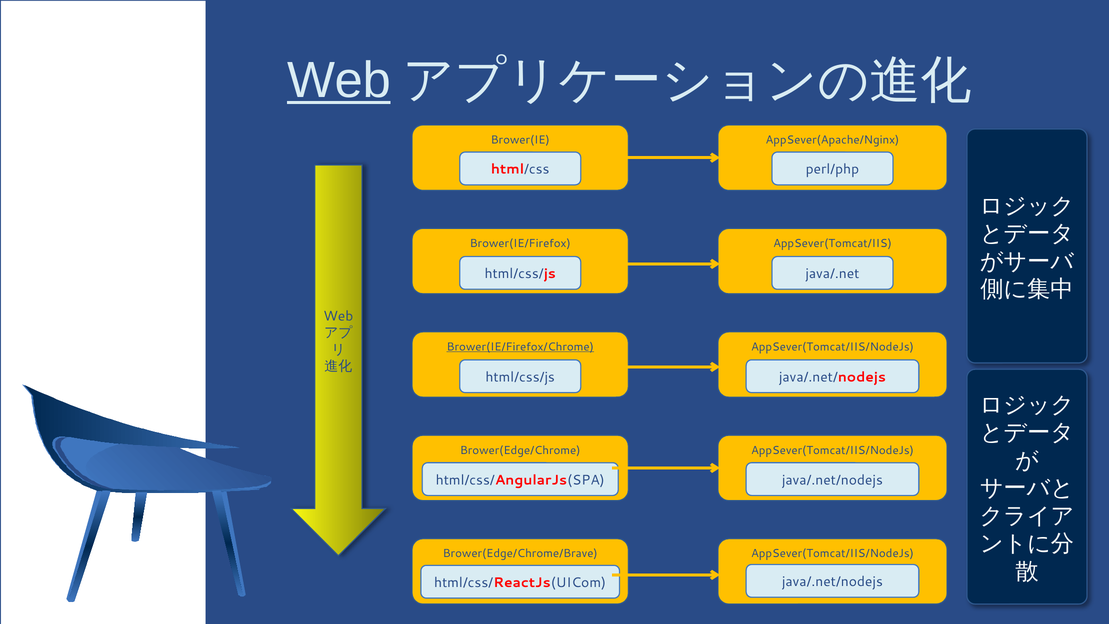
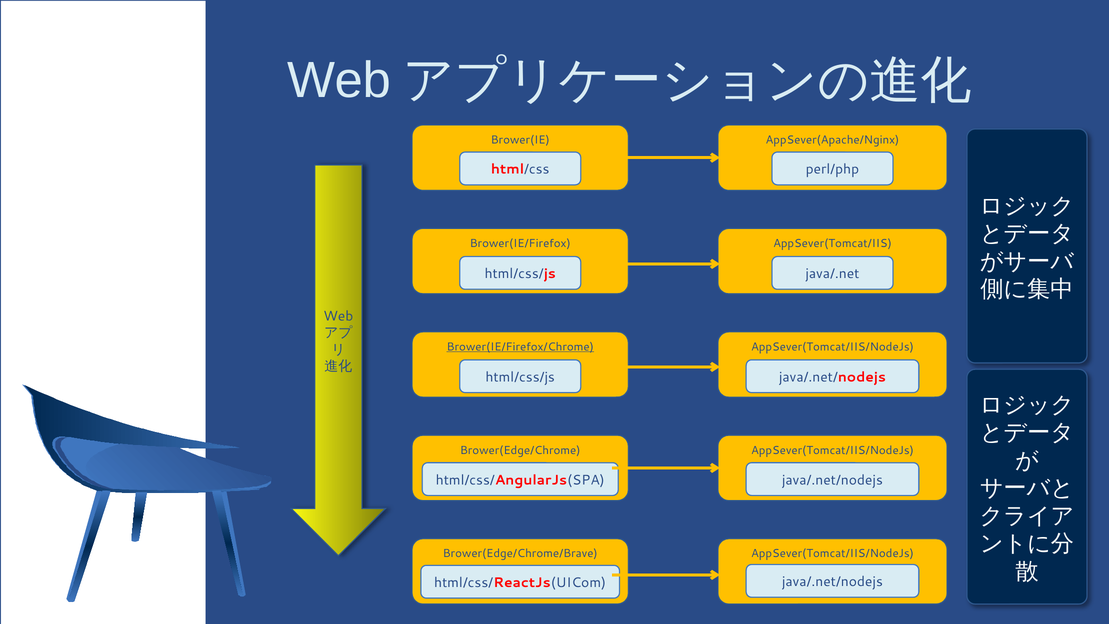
Web underline: present -> none (339, 81)
